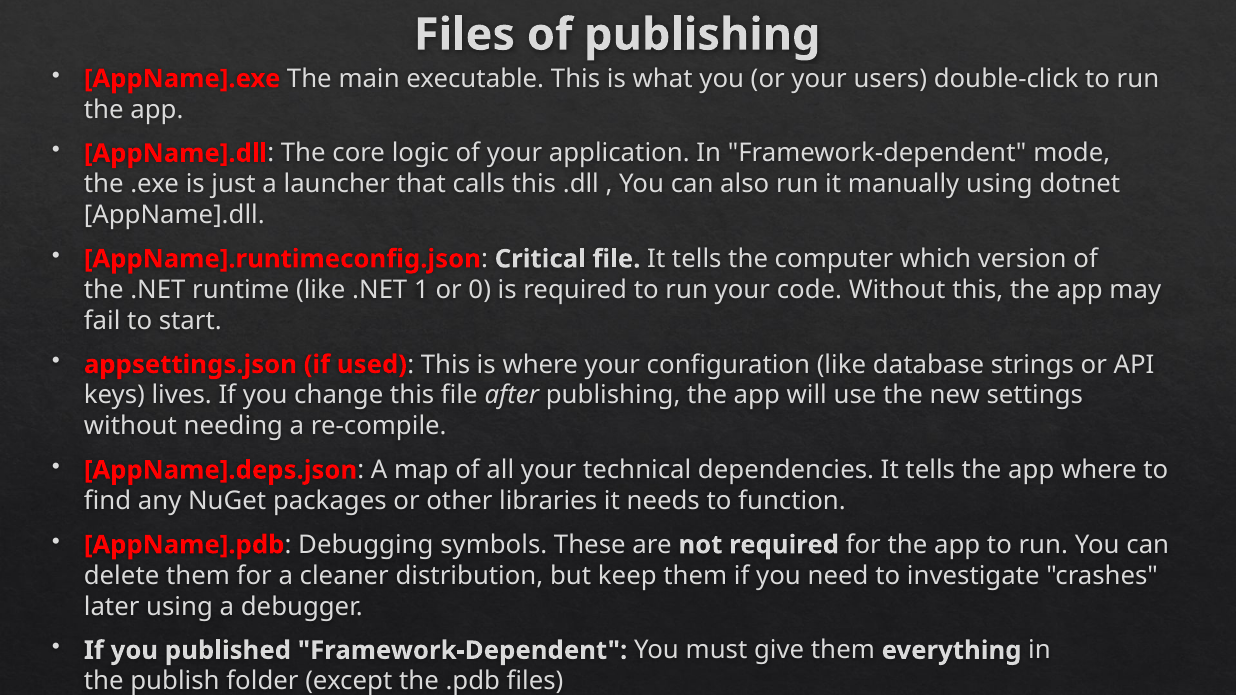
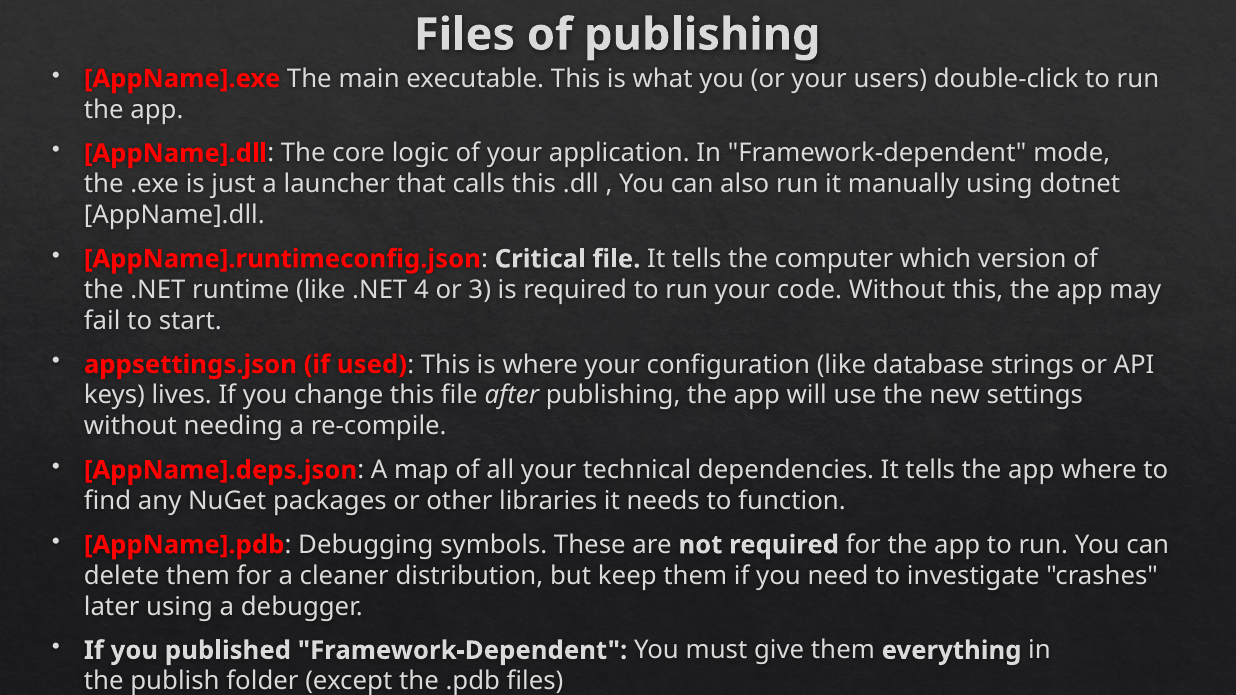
1: 1 -> 4 (421, 290)
0: 0 -> 3 (480, 290)
